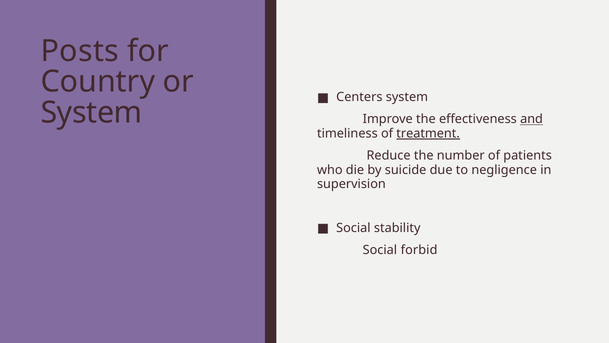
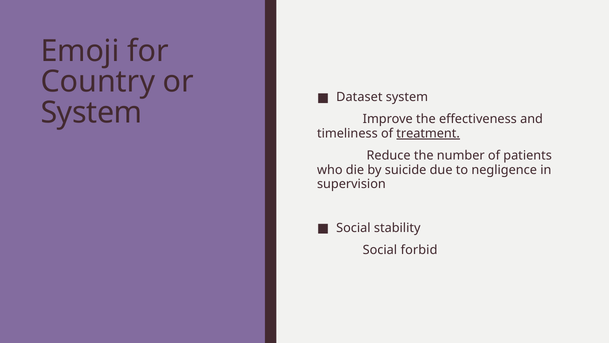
Posts: Posts -> Emoji (80, 51)
Centers: Centers -> Dataset (359, 97)
and underline: present -> none (532, 119)
